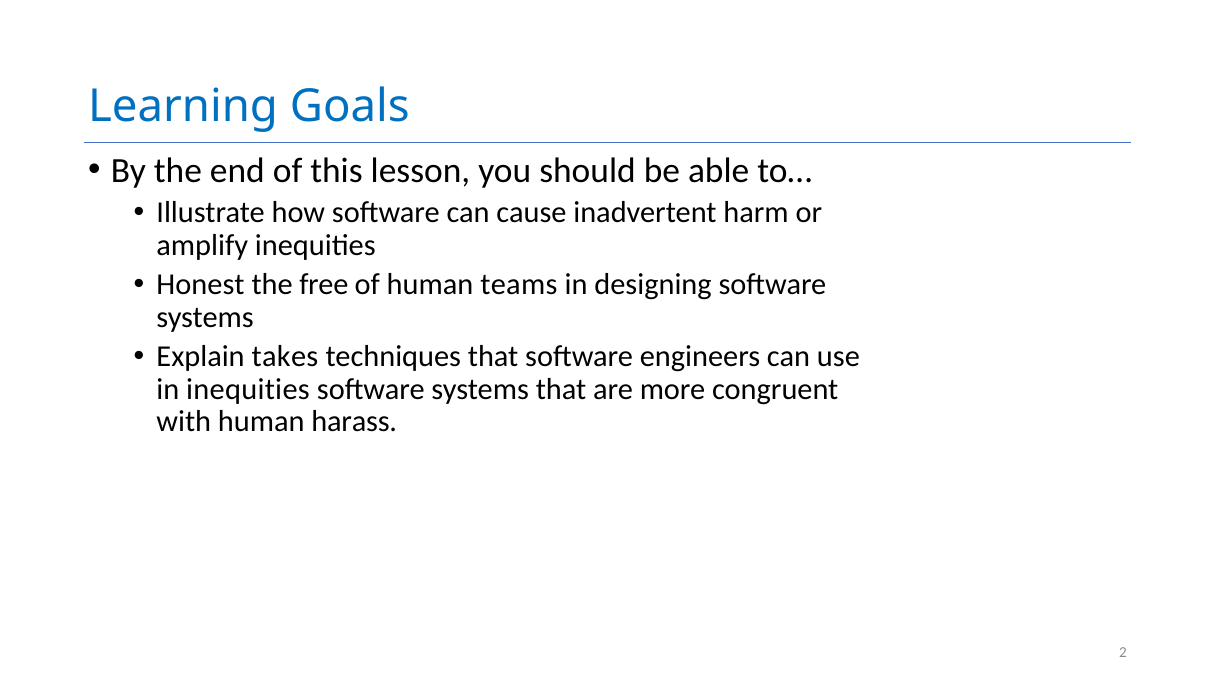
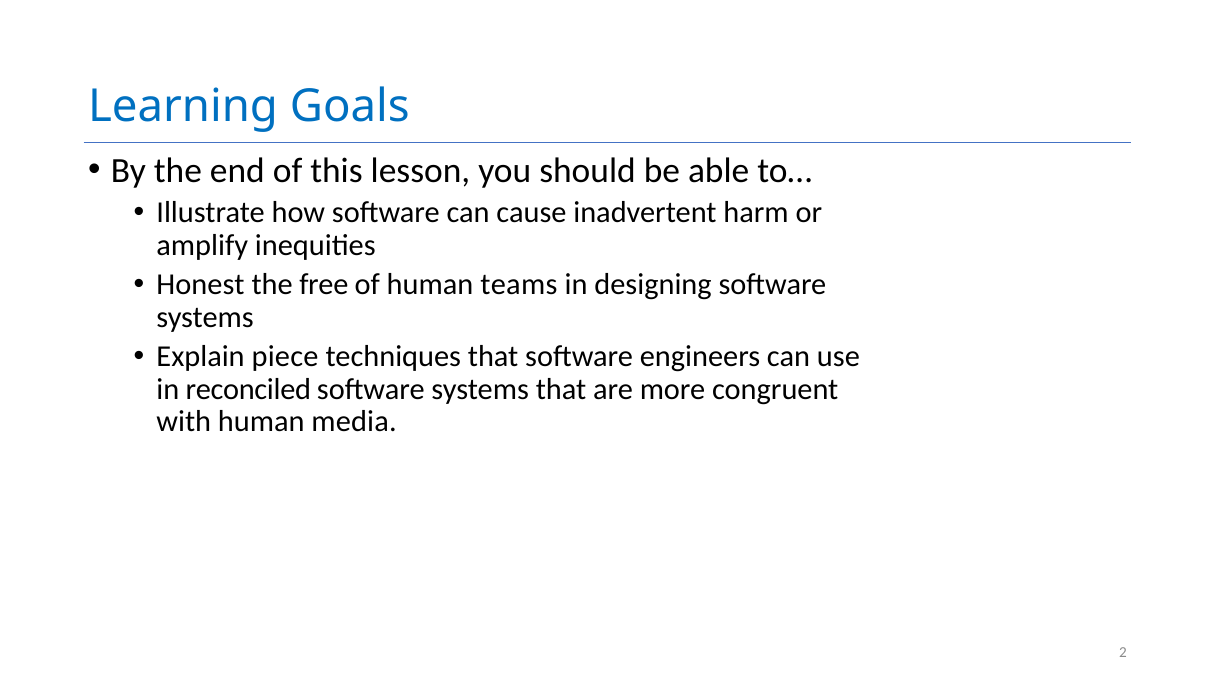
takes: takes -> piece (285, 357)
in inequities: inequities -> reconciled (248, 389)
harass: harass -> media (354, 422)
